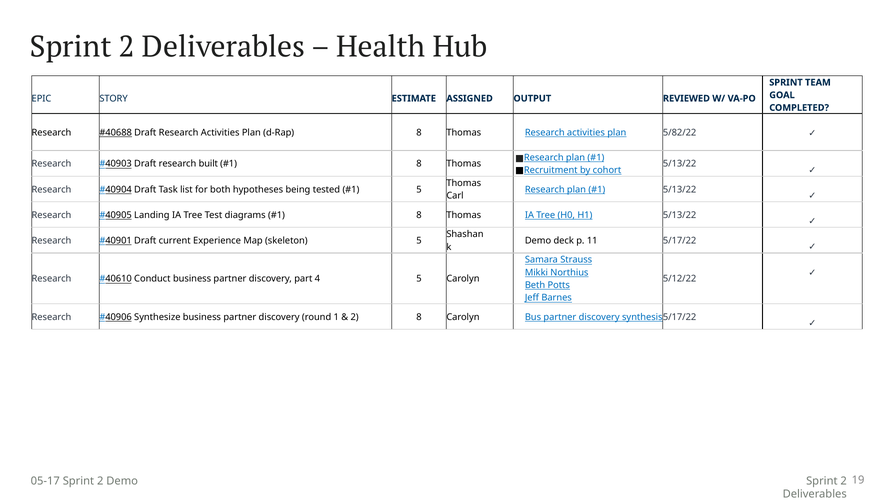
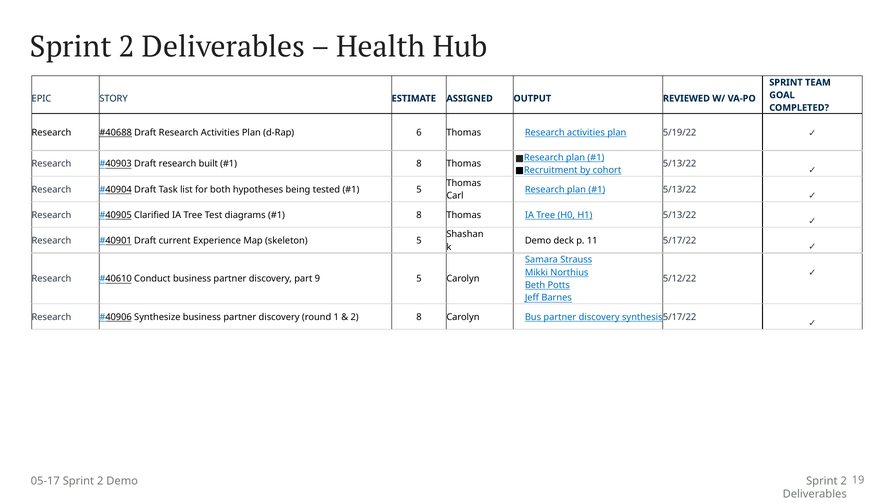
d-Rap 8: 8 -> 6 (419, 133)
5/82/22: 5/82/22 -> 5/19/22 (680, 133)
Landing: Landing -> Clarified (152, 215)
4: 4 -> 9 (317, 279)
